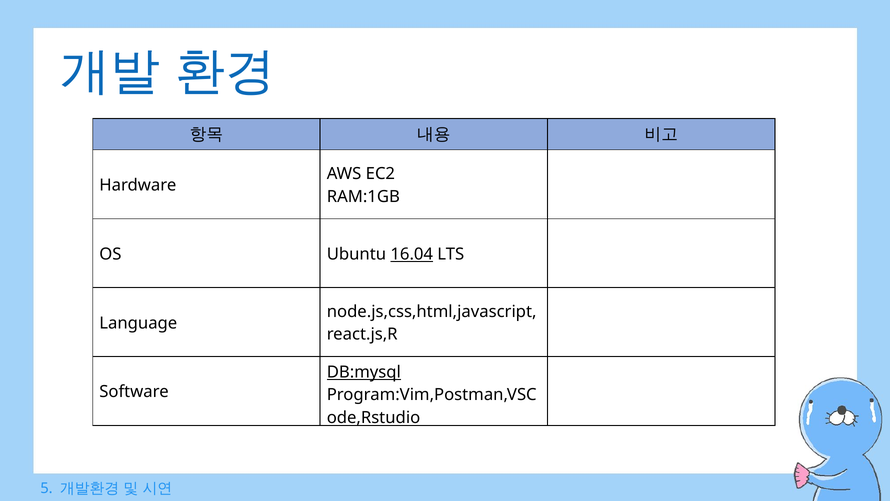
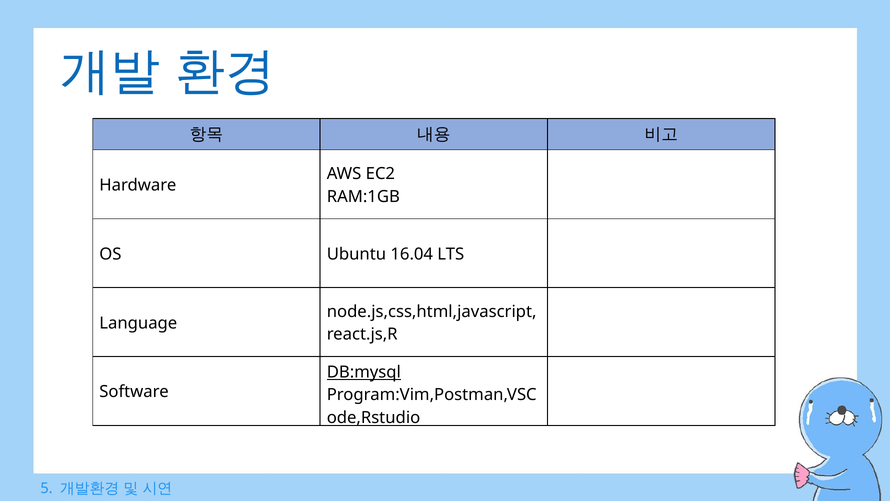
16.04 underline: present -> none (412, 254)
